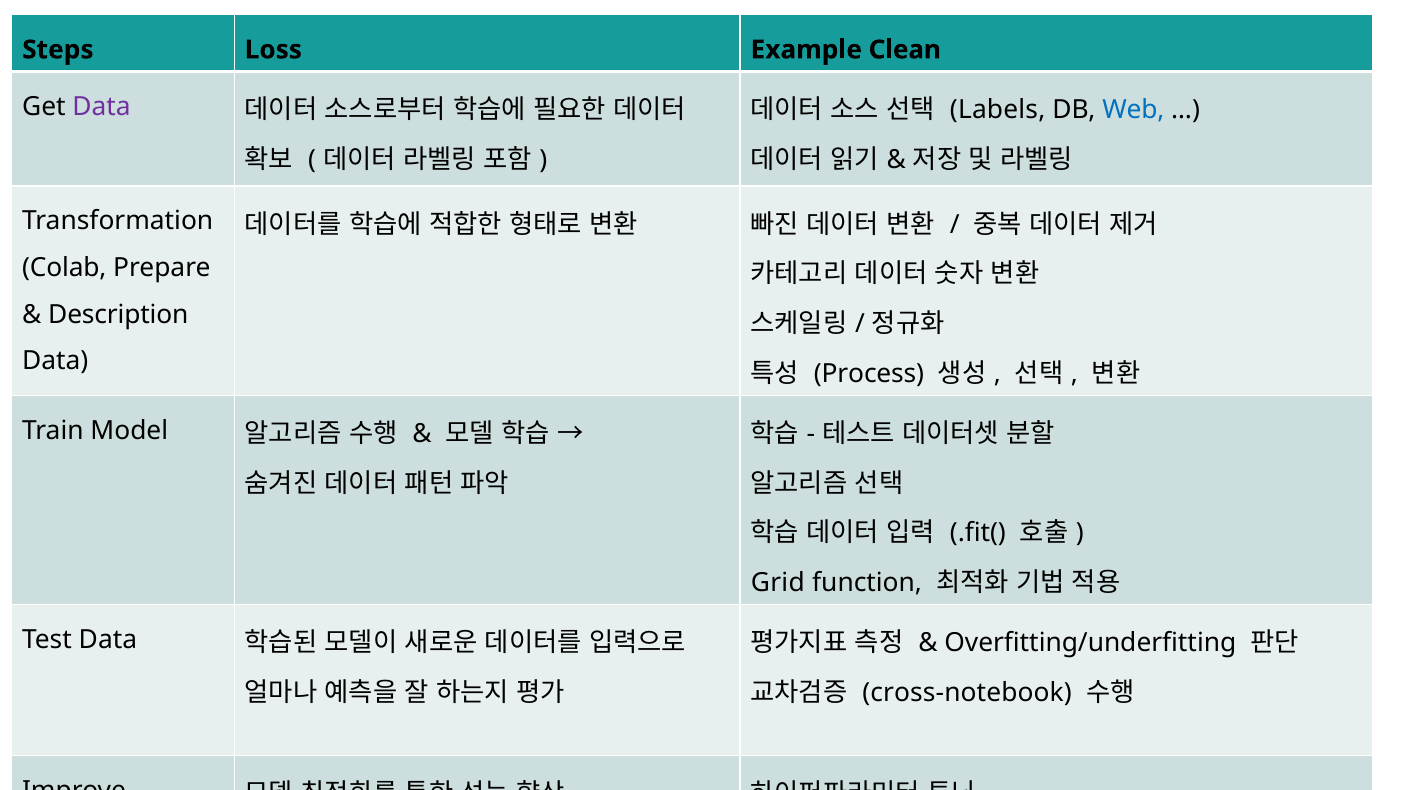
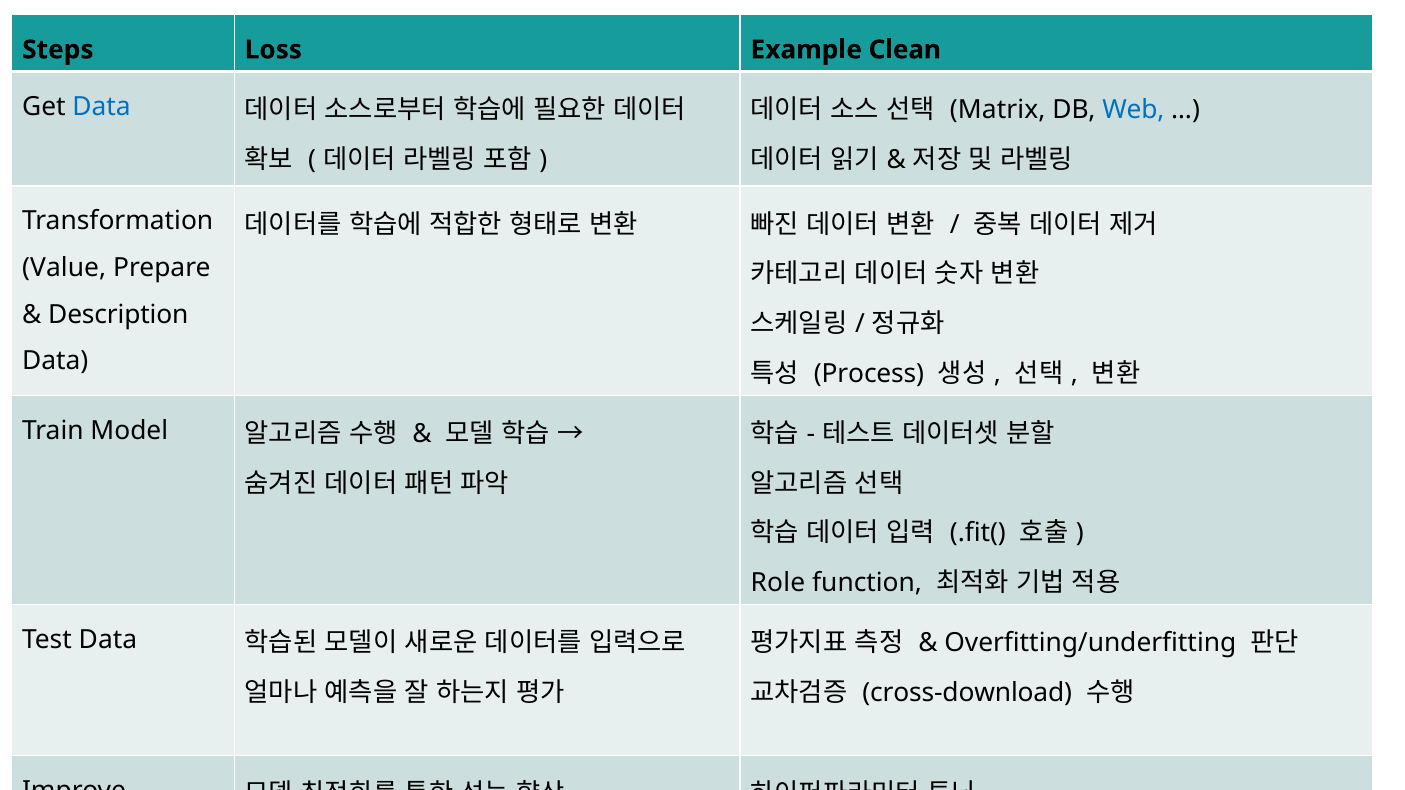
Data colour: purple -> blue (102, 107)
Labels: Labels -> Matrix (998, 110)
Colab: Colab -> Value (64, 268)
Grid: Grid -> Role (778, 583)
cross-notebook: cross-notebook -> cross-download (967, 693)
